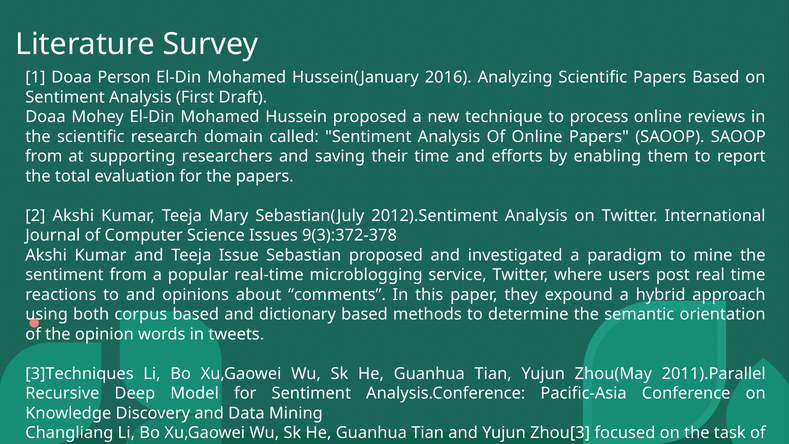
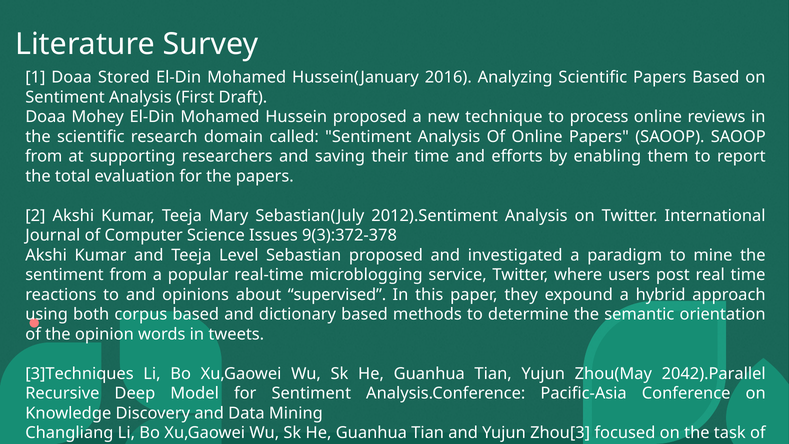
Person: Person -> Stored (124, 77)
Teeja Issue: Issue -> Level (239, 255)
comments: comments -> supervised (337, 294)
2011).Parallel: 2011).Parallel -> 2042).Parallel (714, 373)
